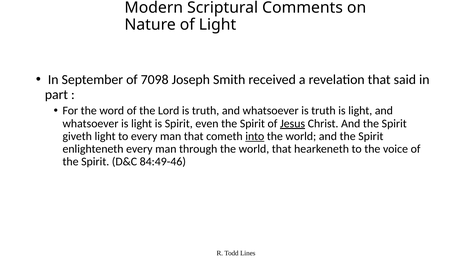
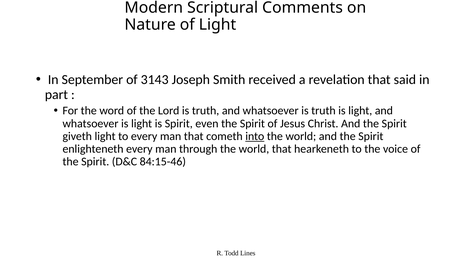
7098: 7098 -> 3143 (155, 80)
Jesus underline: present -> none (293, 124)
84:49-46: 84:49-46 -> 84:15-46 (163, 162)
